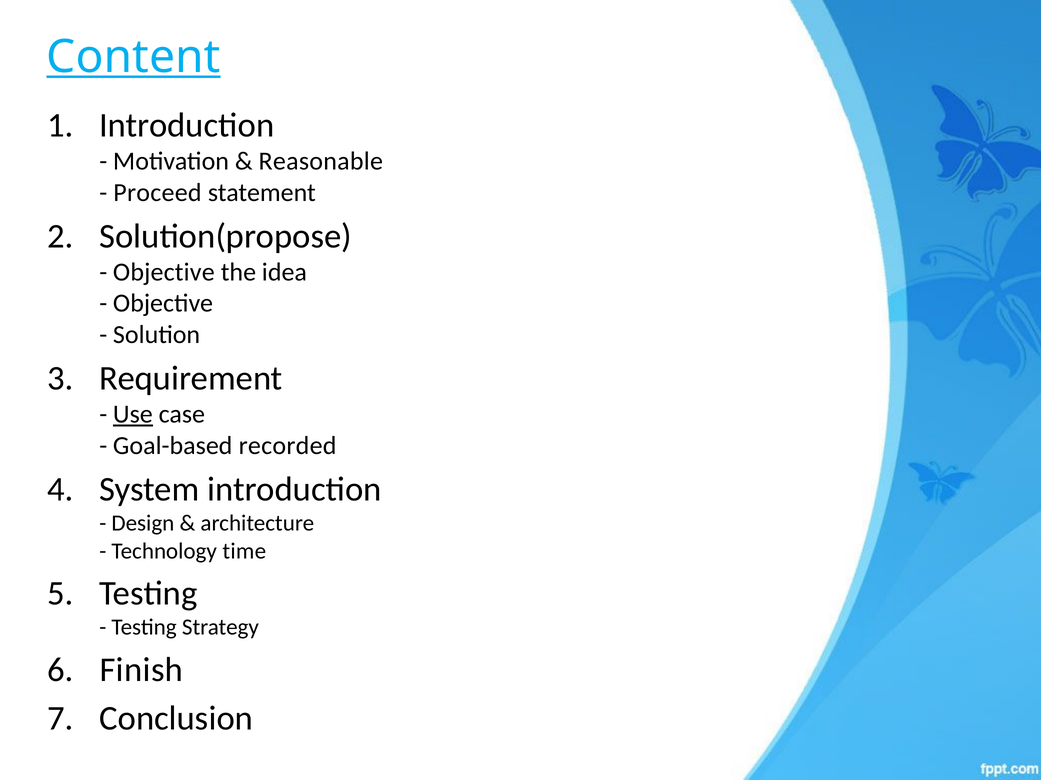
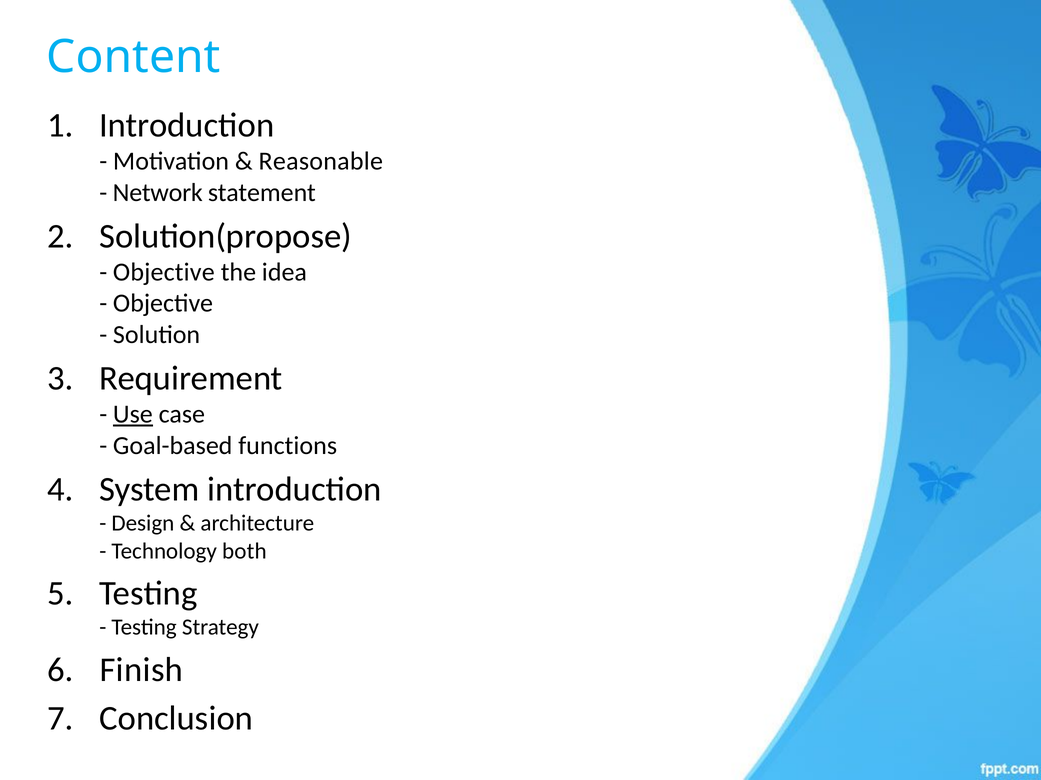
Content underline: present -> none (133, 57)
Proceed: Proceed -> Network (158, 193)
recorded: recorded -> functions (288, 446)
time: time -> both (244, 552)
